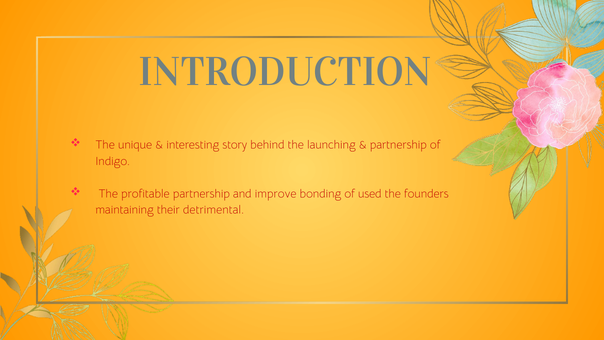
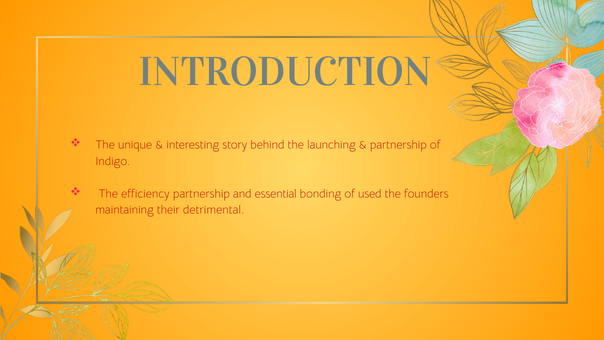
profitable: profitable -> efficiency (145, 194)
improve: improve -> essential (276, 194)
